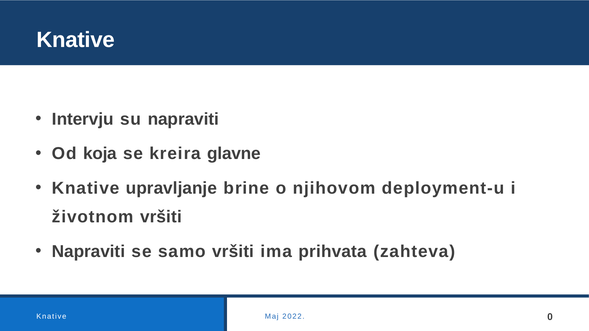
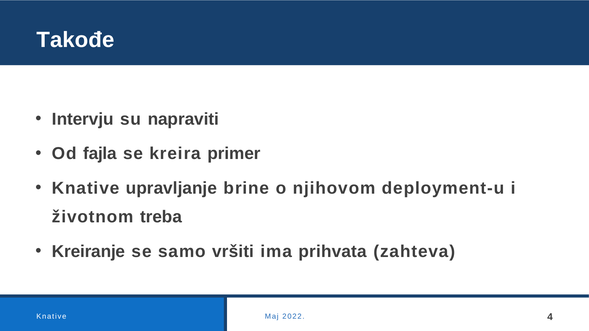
Knative: Knative -> Takođe (75, 40)
koja: koja -> fajla (100, 154)
glavne: glavne -> primer (234, 154)
životnom vršiti: vršiti -> treba (161, 217)
Napraviti: Napraviti -> Kreiranje (89, 252)
0: 0 -> 4 (550, 317)
